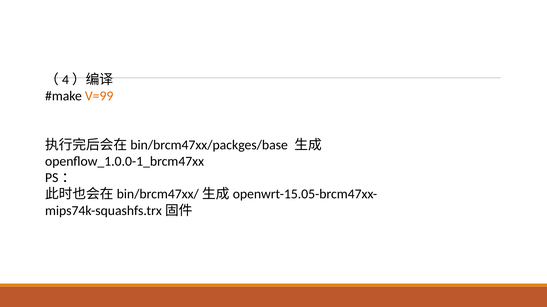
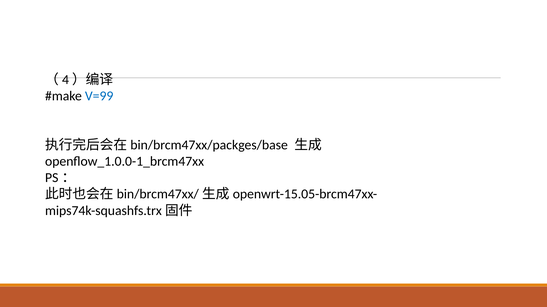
V=99 colour: orange -> blue (99, 96)
